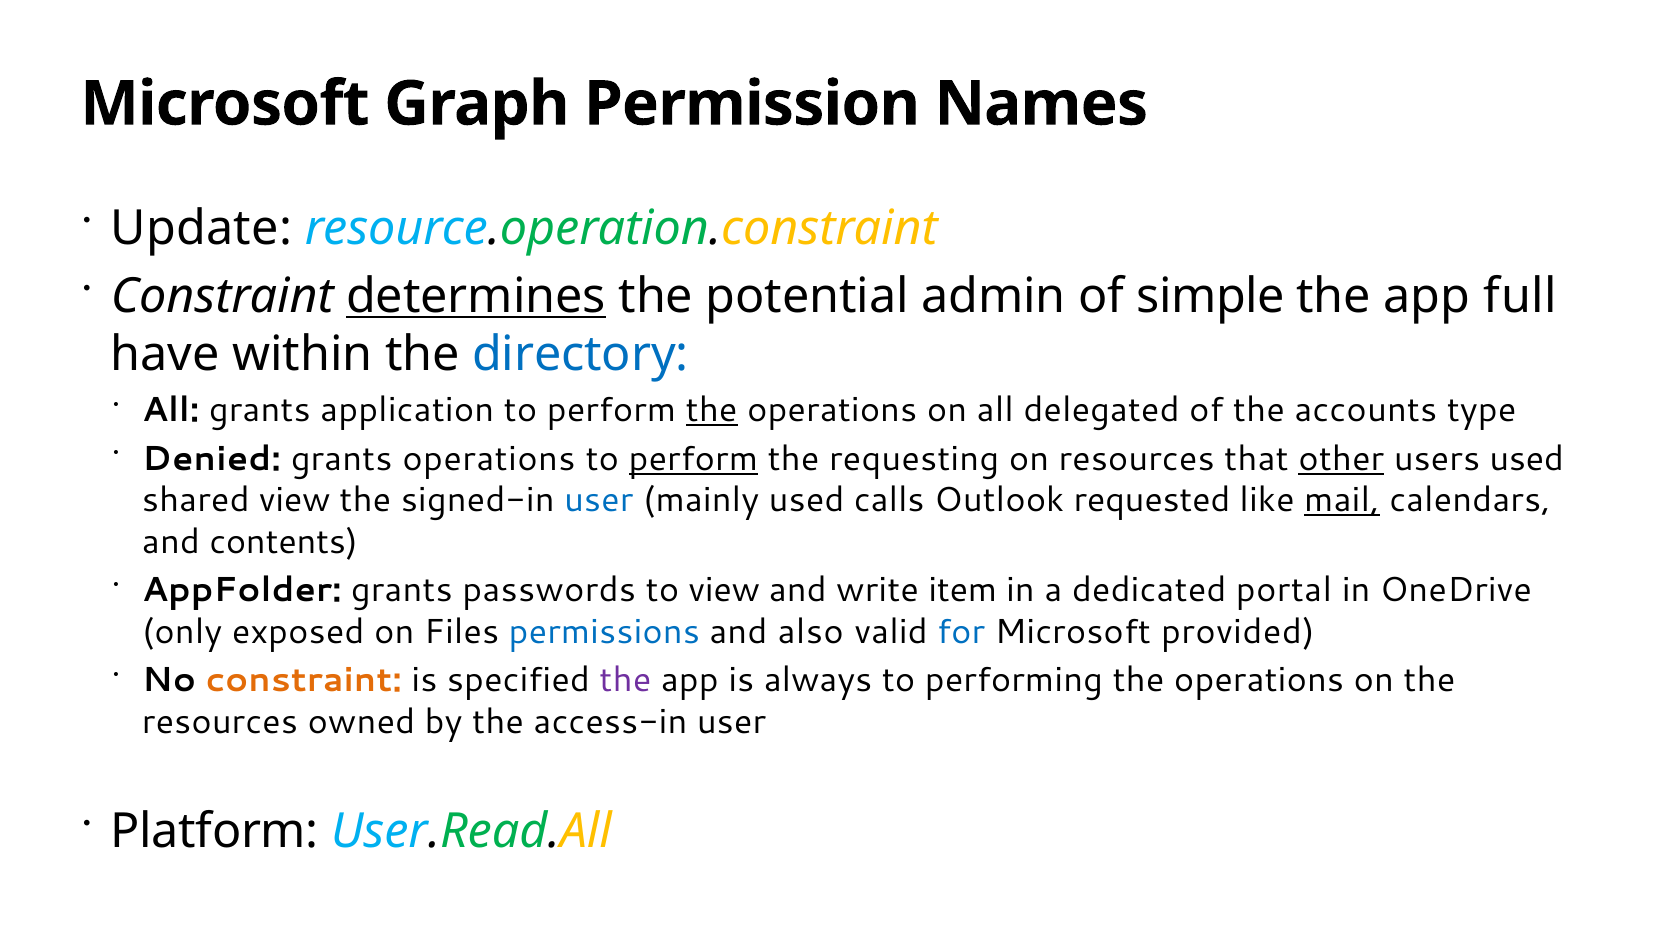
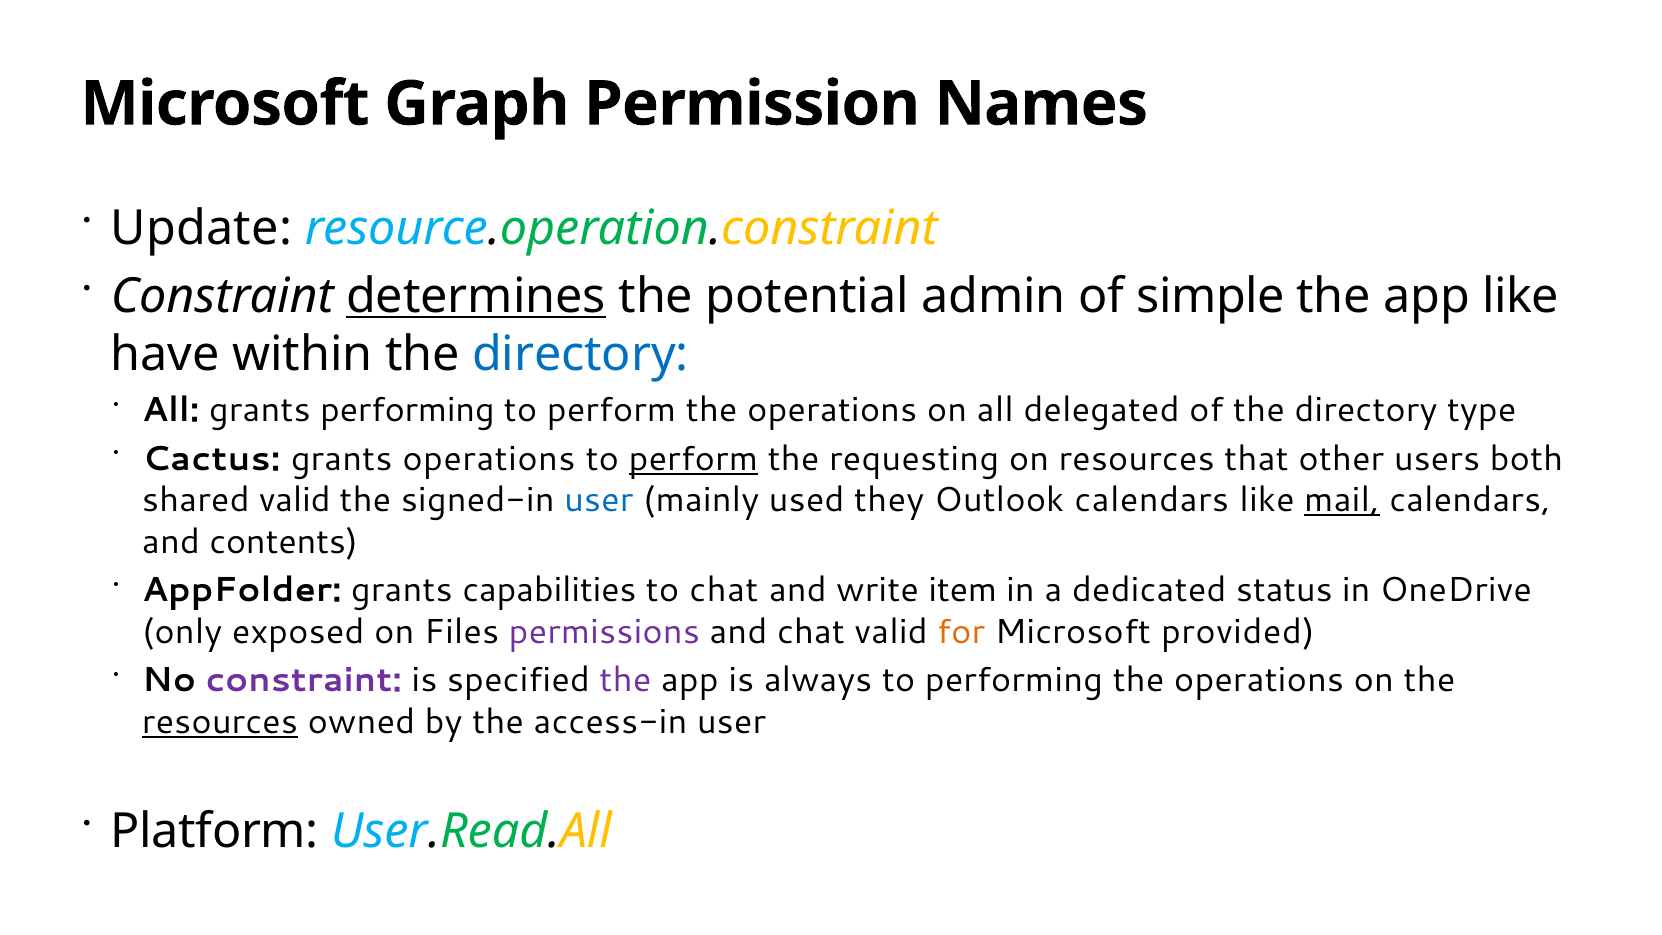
app full: full -> like (1521, 296)
grants application: application -> performing (407, 410)
the underline: present -> none (712, 410)
of the accounts: accounts -> directory (1366, 410)
Denied: Denied -> Cactus (211, 459)
other underline: present -> none (1341, 459)
users used: used -> both (1526, 459)
shared view: view -> valid (295, 500)
calls: calls -> they (889, 500)
Outlook requested: requested -> calendars (1152, 500)
passwords: passwords -> capabilities (549, 590)
to view: view -> chat (724, 590)
portal: portal -> status (1284, 590)
permissions colour: blue -> purple (604, 632)
and also: also -> chat (811, 632)
for colour: blue -> orange (961, 632)
constraint colour: orange -> purple (304, 680)
resources underline: none -> present (220, 722)
